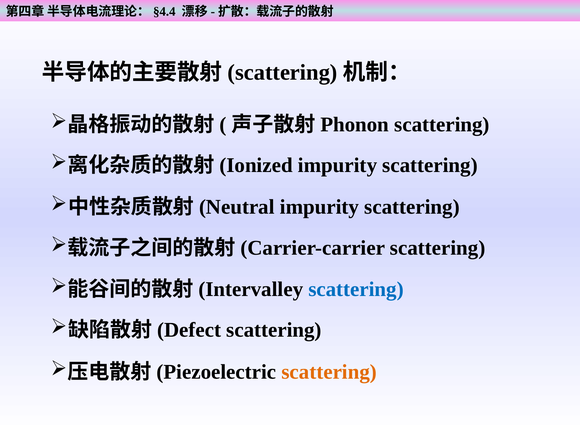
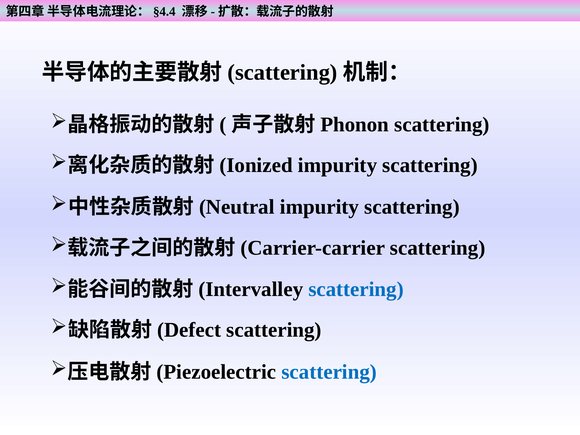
scattering colour: orange -> blue (329, 372)
